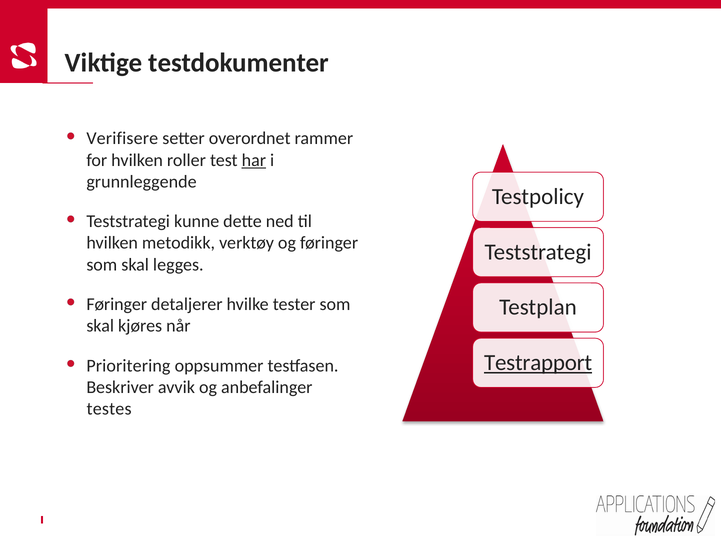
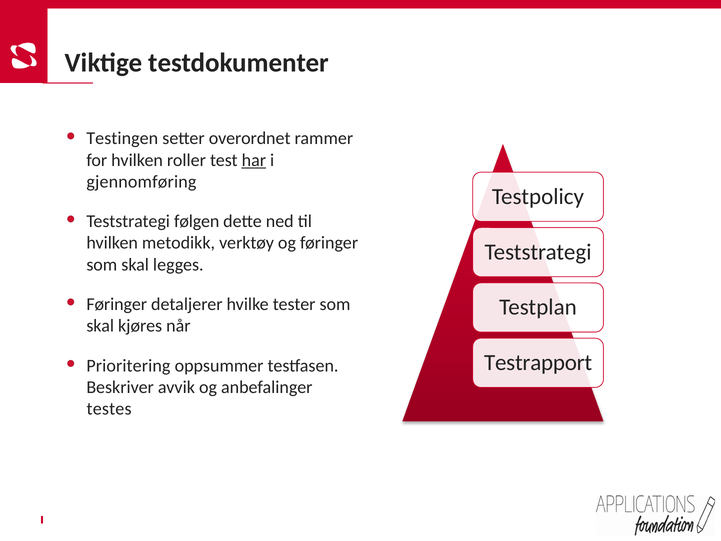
Verifisere: Verifisere -> Testingen (122, 138)
grunnleggende: grunnleggende -> gjennomføring (141, 182)
kunne: kunne -> følgen (197, 221)
Testrapport underline: present -> none (538, 362)
